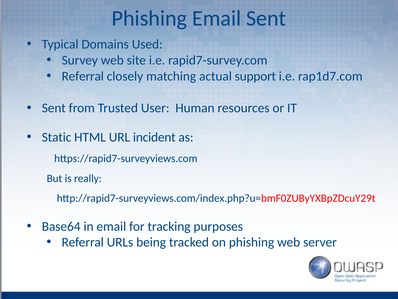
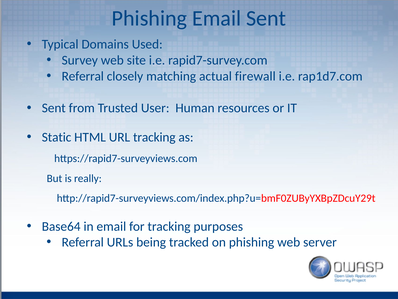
support: support -> firewall (255, 76)
URL incident: incident -> tracking (154, 137)
